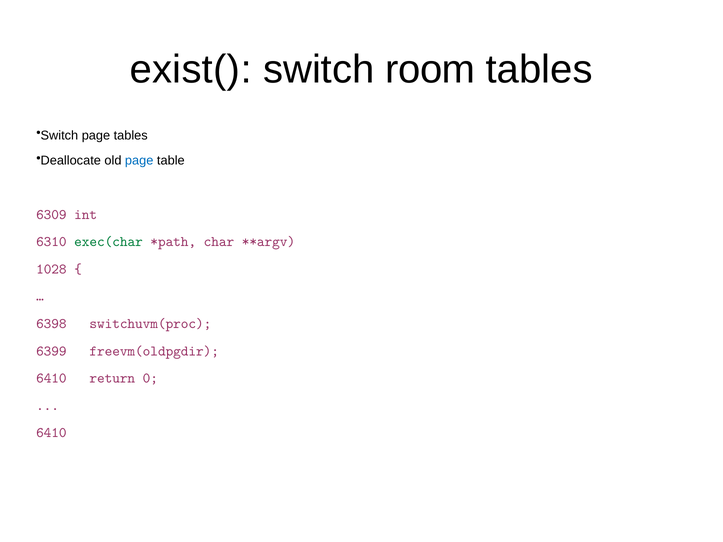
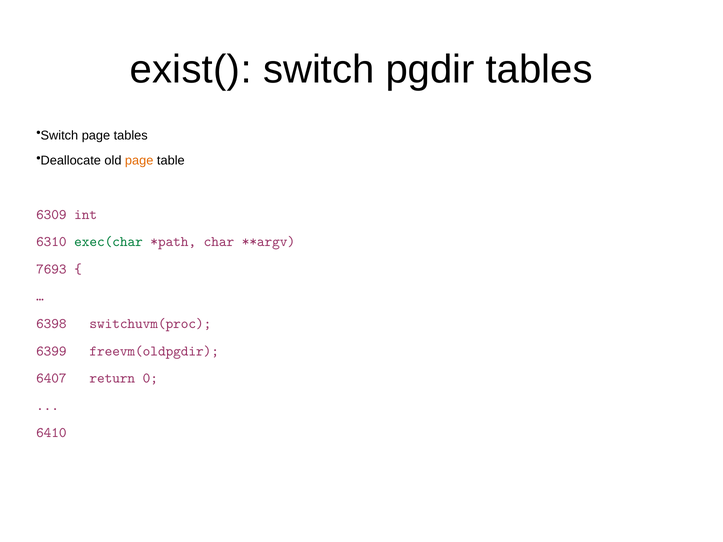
room: room -> pgdir (430, 70)
page colour: blue -> orange (139, 161)
1028: 1028 -> 7693 (51, 269)
6410: 6410 -> 6407 (51, 378)
